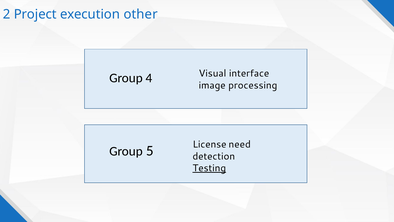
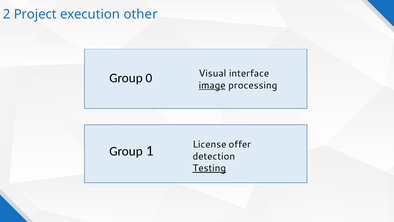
4: 4 -> 0 (149, 78)
image underline: none -> present (212, 85)
need: need -> offer (240, 144)
5: 5 -> 1 (150, 151)
